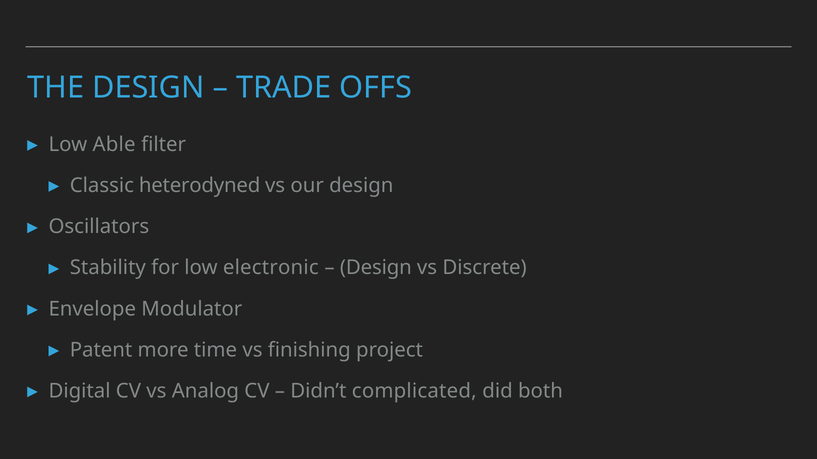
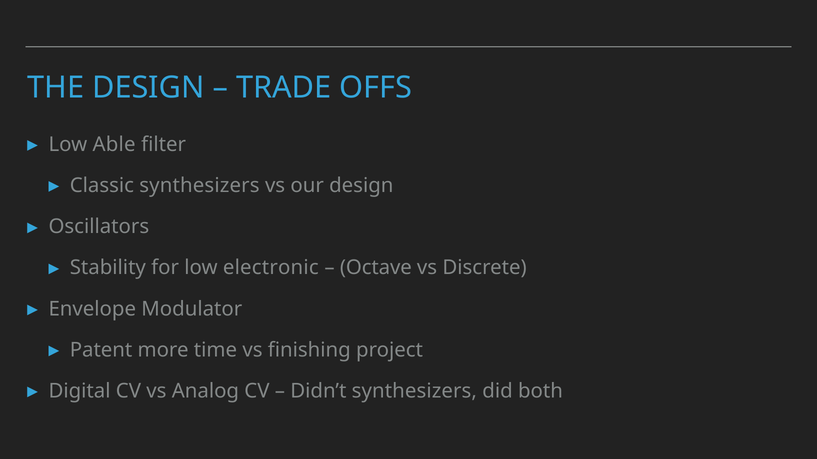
Classic heterodyned: heterodyned -> synthesizers (199, 186)
Design: Design -> Octave (376, 268)
Didn’t complicated: complicated -> synthesizers (414, 391)
